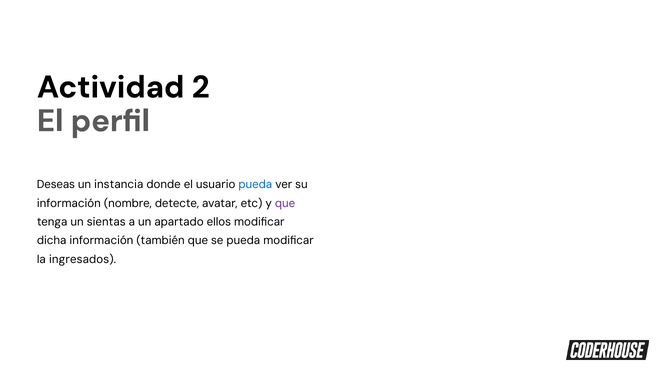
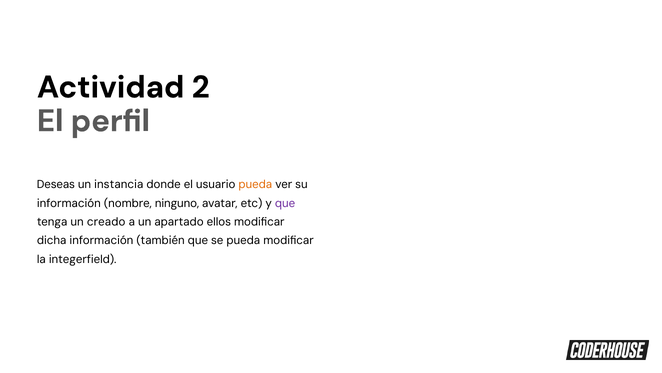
pueda colour: blue -> orange (255, 184)
detecte: detecte -> ninguno (177, 203)
sientas: sientas -> creado (106, 222)
ingresados: ingresados -> integerfield (83, 259)
